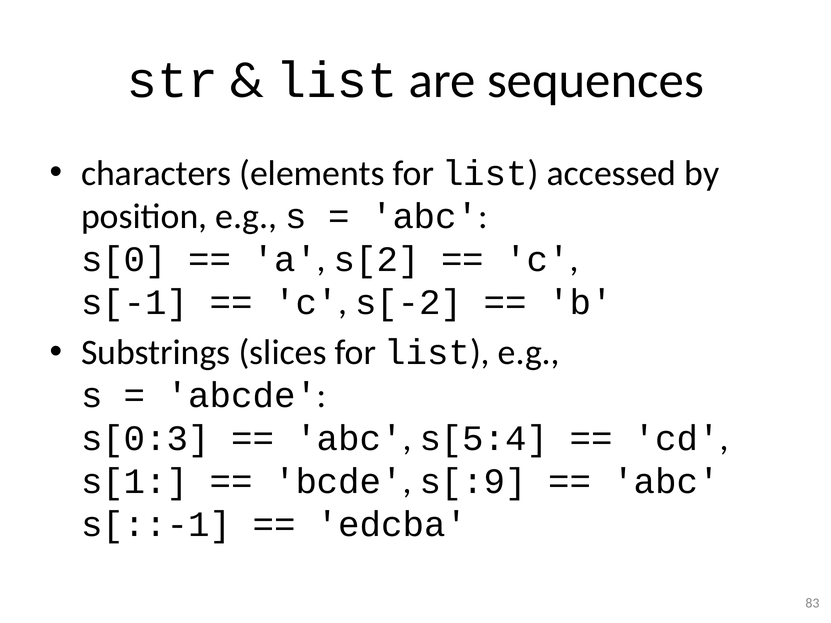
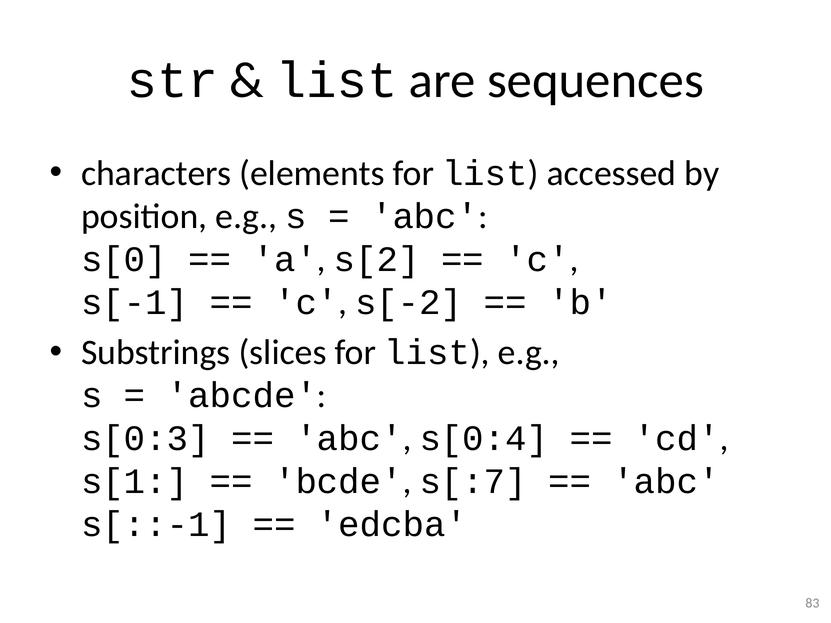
s[5:4: s[5:4 -> s[0:4 (484, 439)
s[:9: s[:9 -> s[:7 (473, 482)
